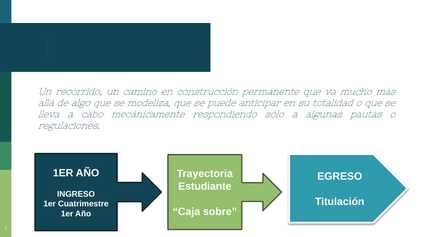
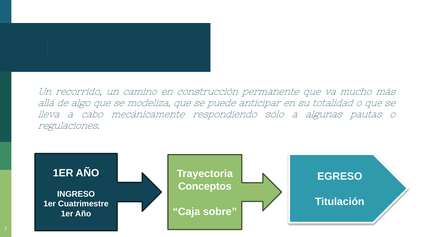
Estudiante: Estudiante -> Conceptos (205, 186)
